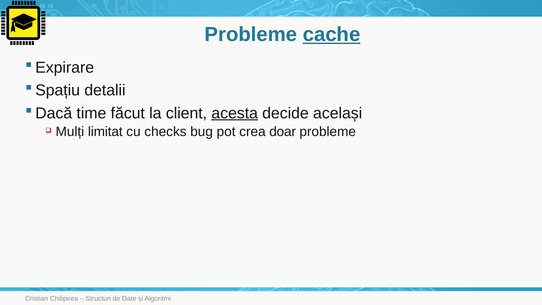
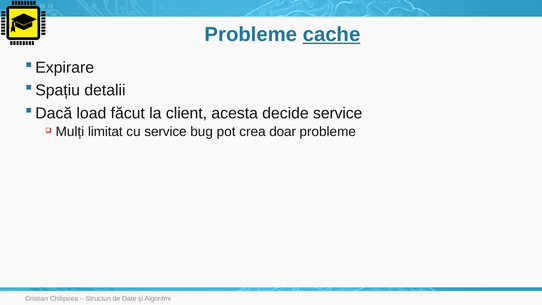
time: time -> load (91, 113)
acesta underline: present -> none (235, 113)
decide același: același -> service (338, 113)
cu checks: checks -> service (166, 132)
